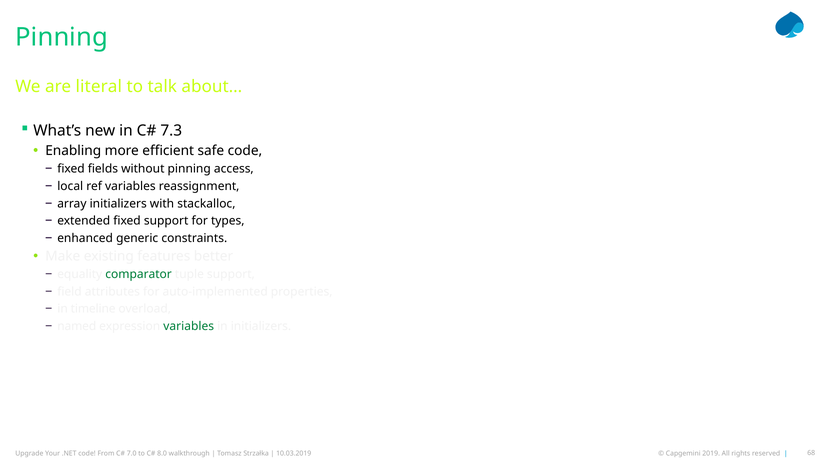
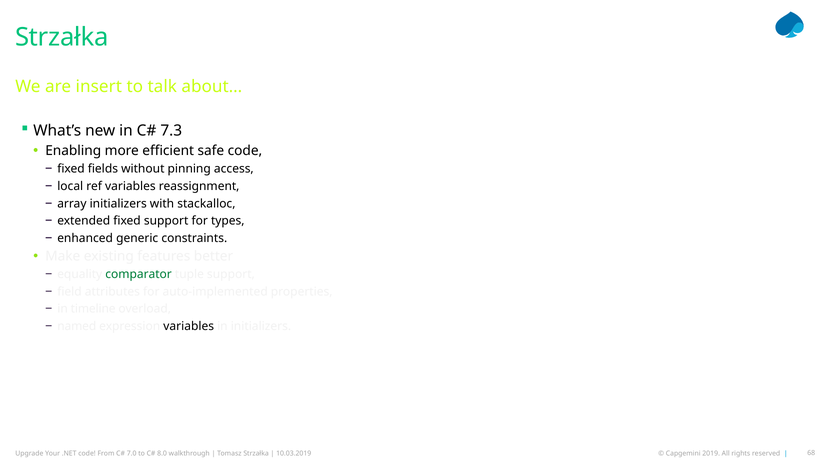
Pinning: Pinning -> Strzałka (62, 37)
literal: literal -> insert (99, 87)
variables colour: green -> black (189, 326)
